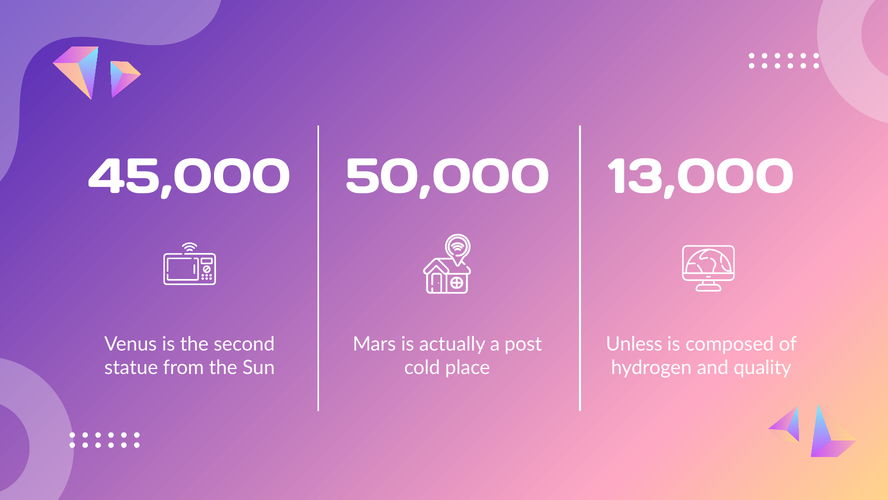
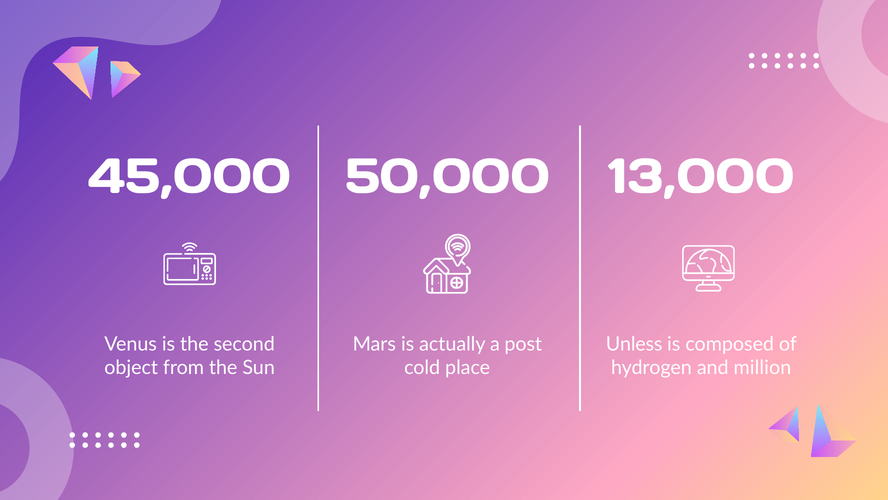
statue: statue -> object (131, 367)
quality: quality -> million (762, 367)
